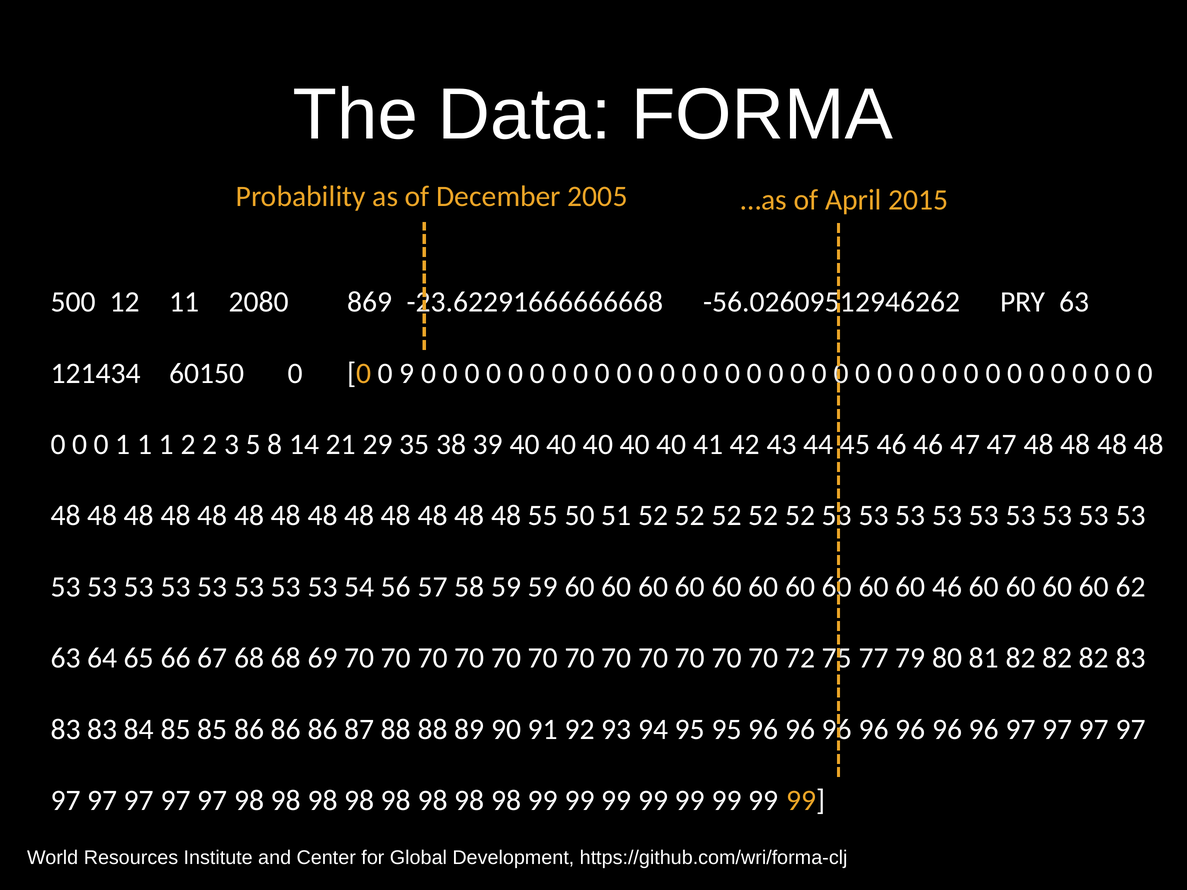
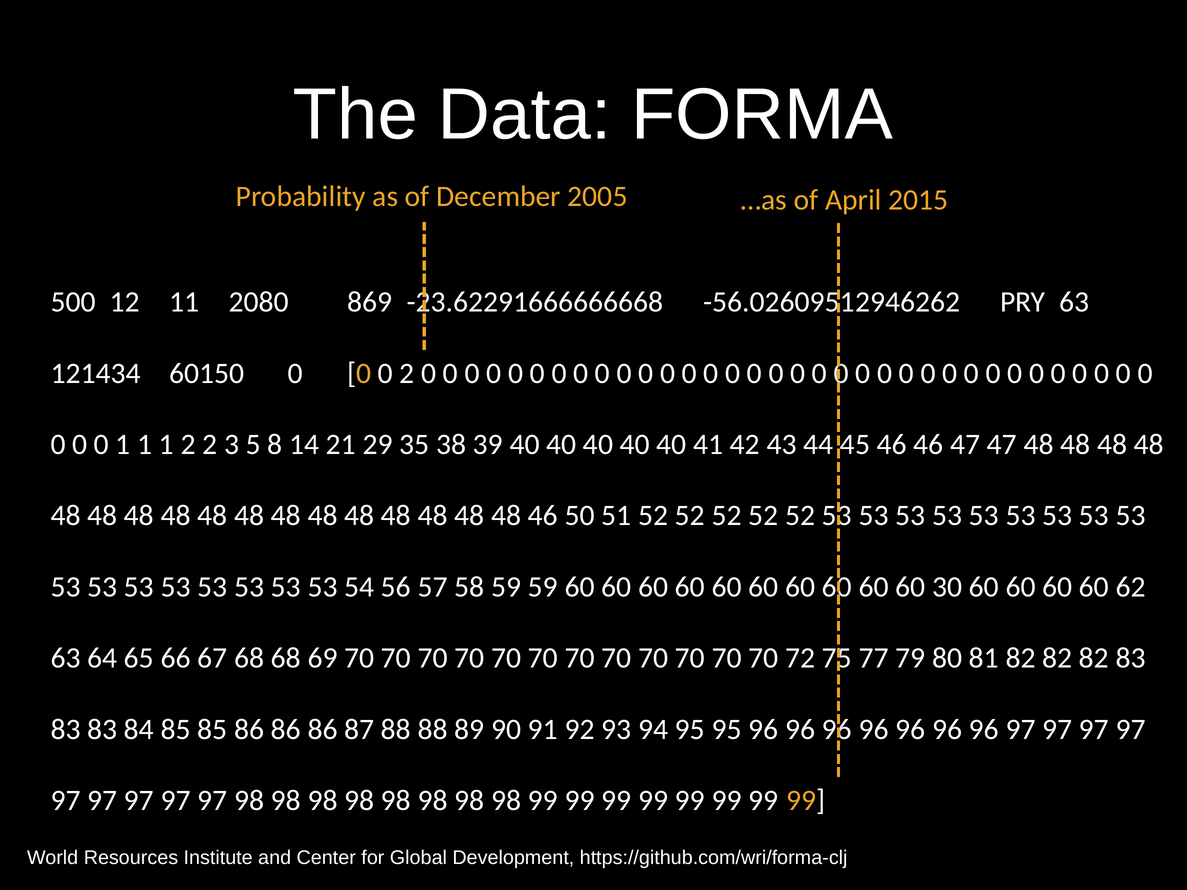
0 9: 9 -> 2 (407, 373)
48 55: 55 -> 46 (543, 516)
60 46: 46 -> 30 (947, 587)
